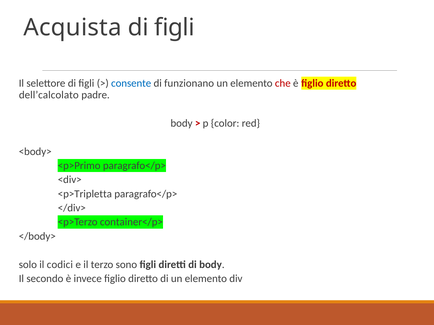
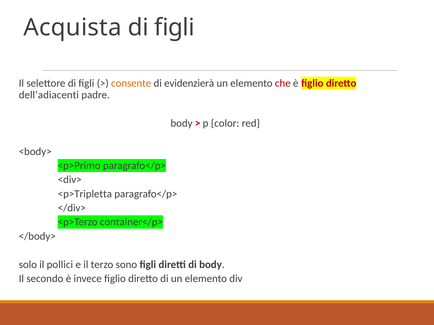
consente colour: blue -> orange (131, 83)
funzionano: funzionano -> evidenzierà (189, 83)
dell’calcolato: dell’calcolato -> dell’adiacenti (49, 95)
codici: codici -> pollici (60, 265)
